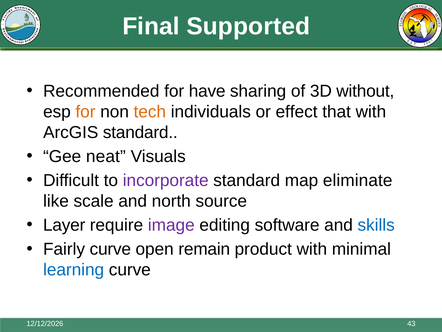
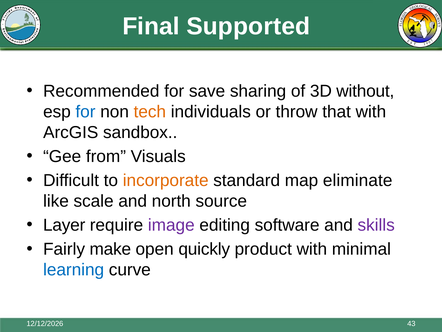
have: have -> save (207, 91)
for colour: orange -> blue (86, 112)
effect: effect -> throw (297, 112)
ArcGIS standard: standard -> sandbox (140, 132)
neat: neat -> from (106, 156)
incorporate colour: purple -> orange (166, 180)
skills colour: blue -> purple (376, 225)
Fairly curve: curve -> make (110, 249)
remain: remain -> quickly (204, 249)
